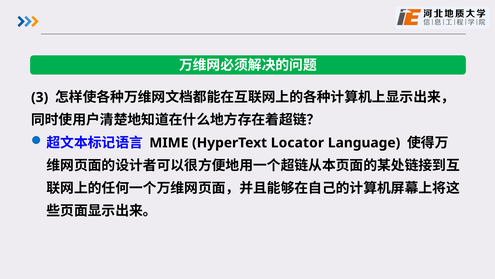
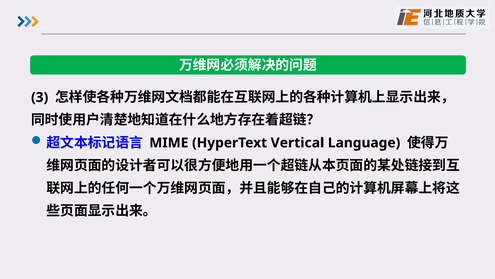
Locator: Locator -> Vertical (297, 143)
